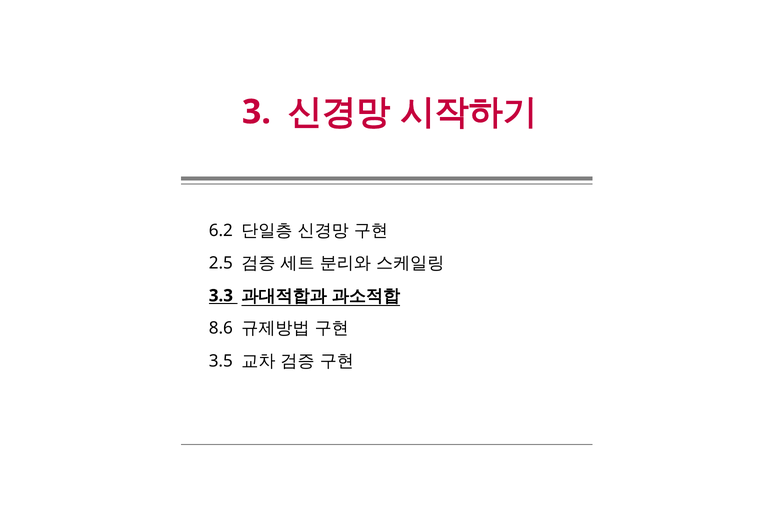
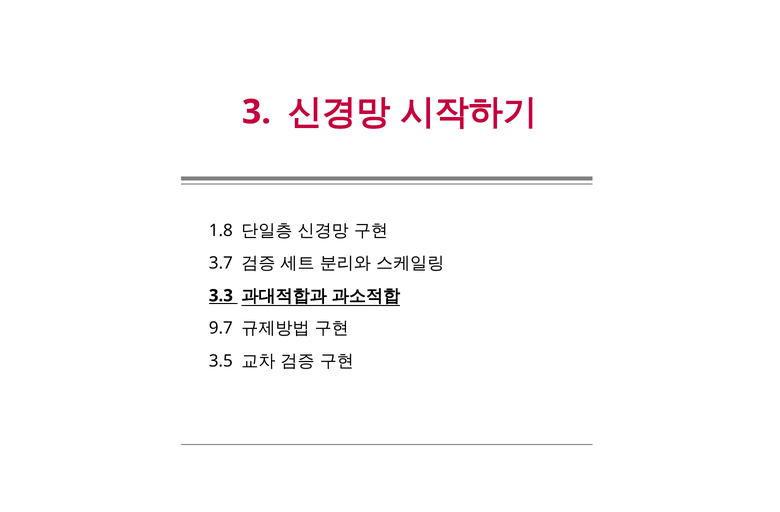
6.2: 6.2 -> 1.8 (221, 231)
2.5: 2.5 -> 3.7 (221, 263)
8.6: 8.6 -> 9.7 (221, 329)
